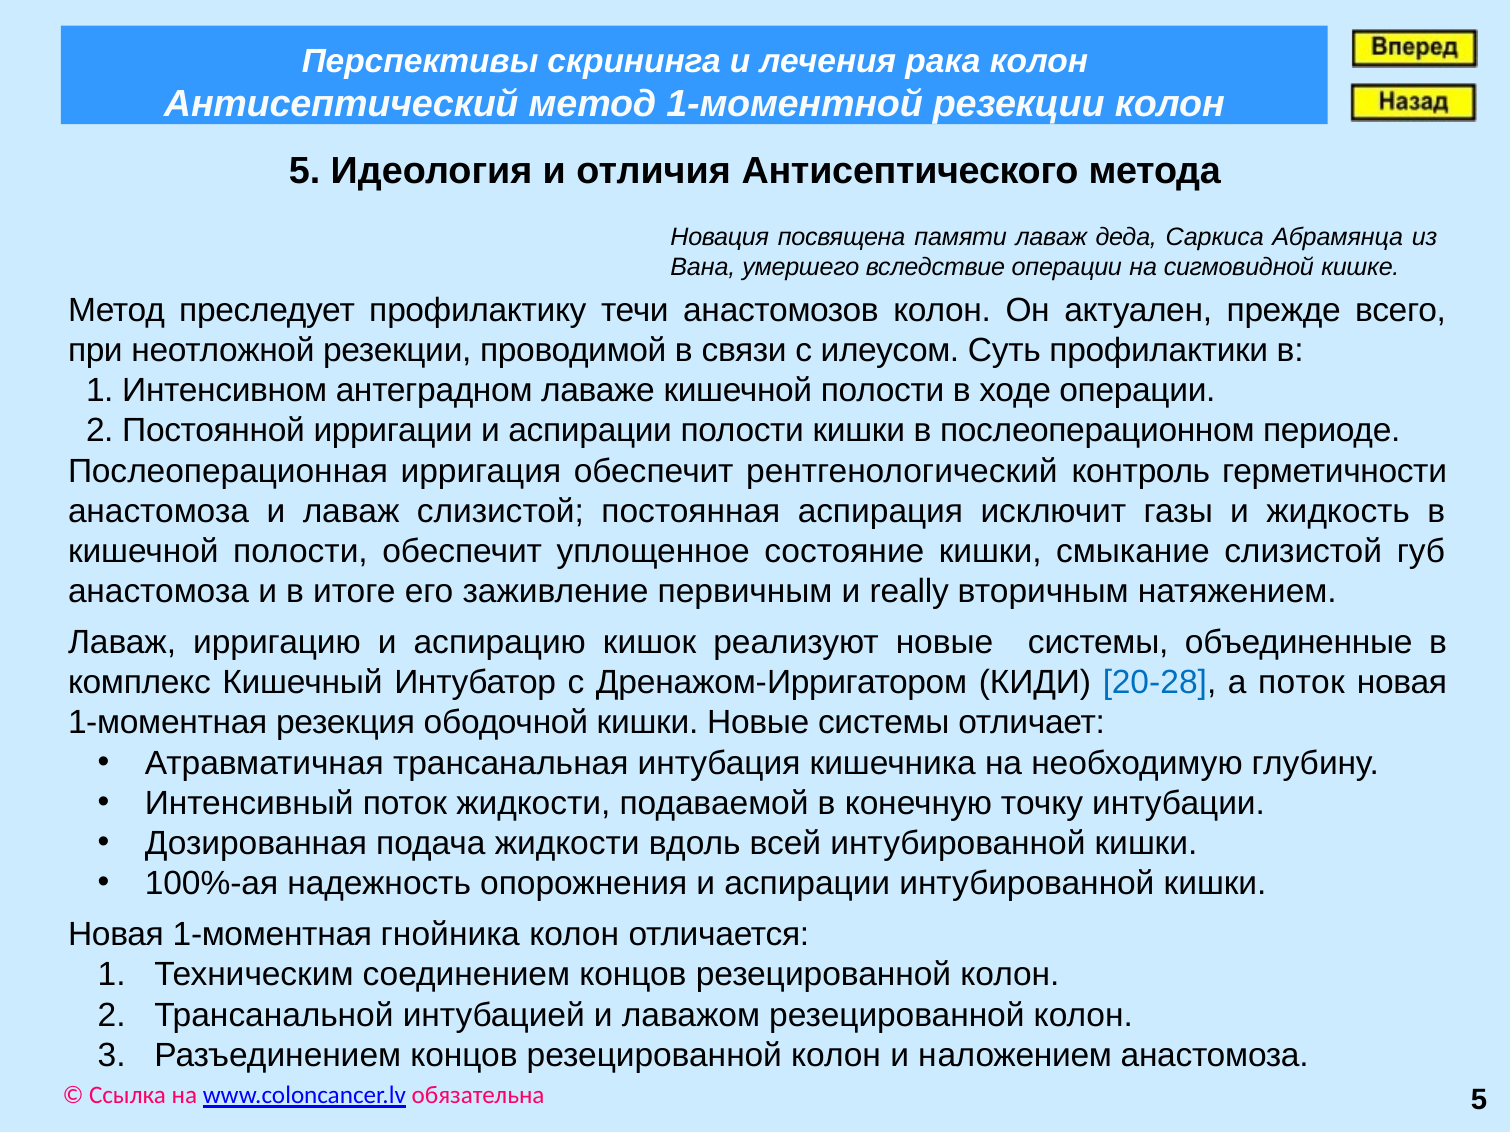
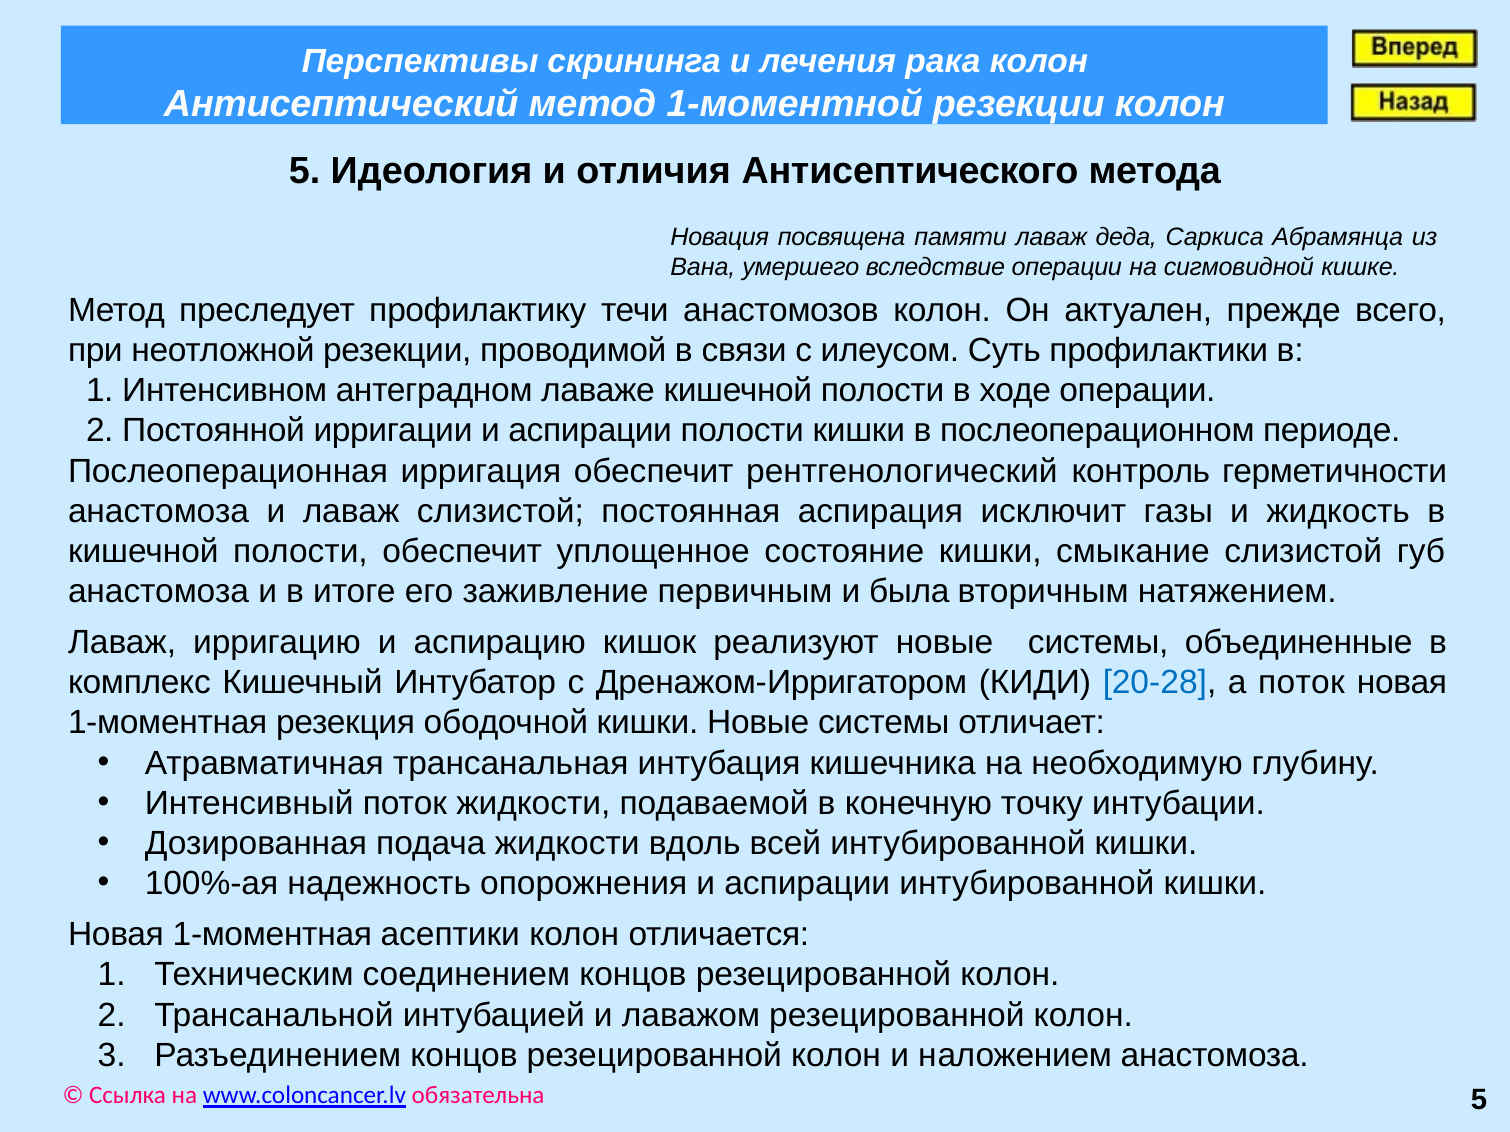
really: really -> была (909, 592)
гнойника: гнойника -> асептики (450, 935)
